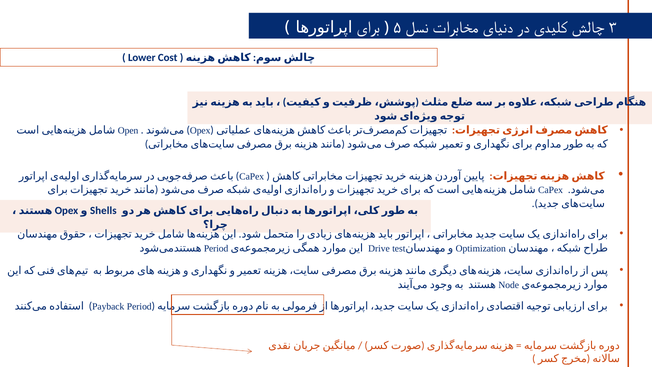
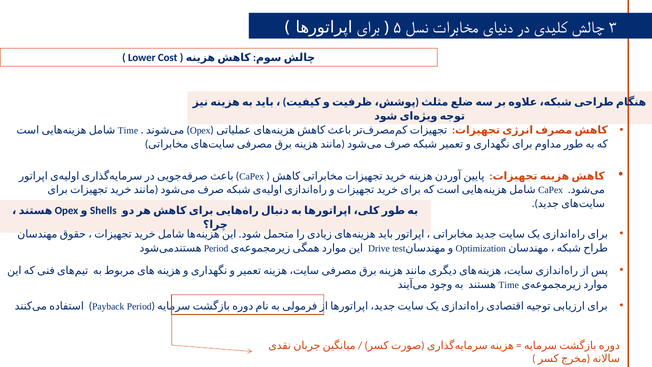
Open: Open -> Time (128, 131)
Node: Node -> Time (509, 285)
